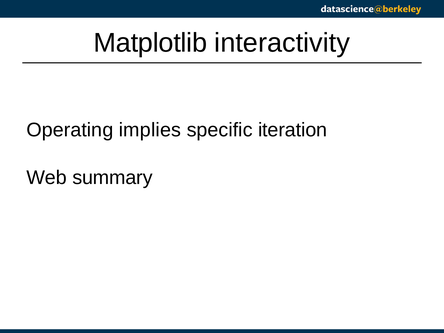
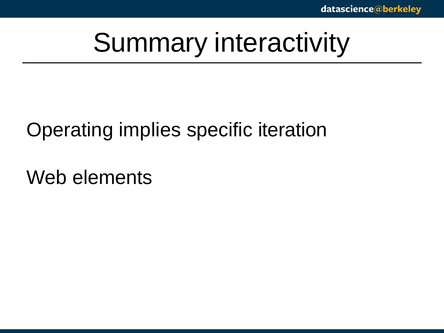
Matplotlib: Matplotlib -> Summary (150, 43)
summary: summary -> elements (112, 178)
